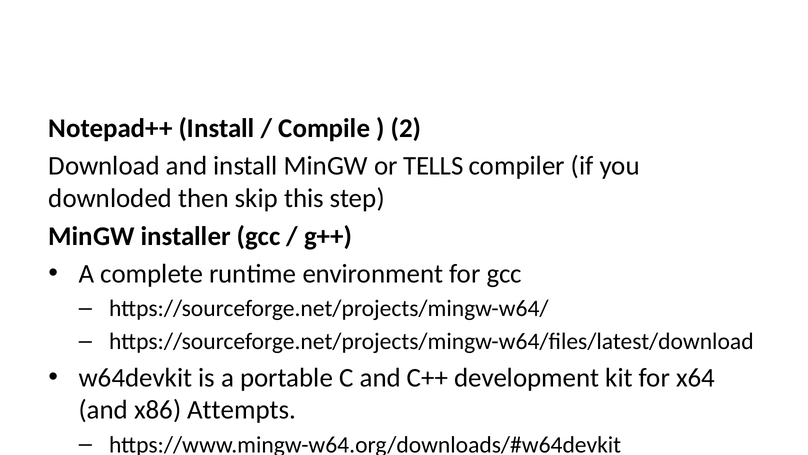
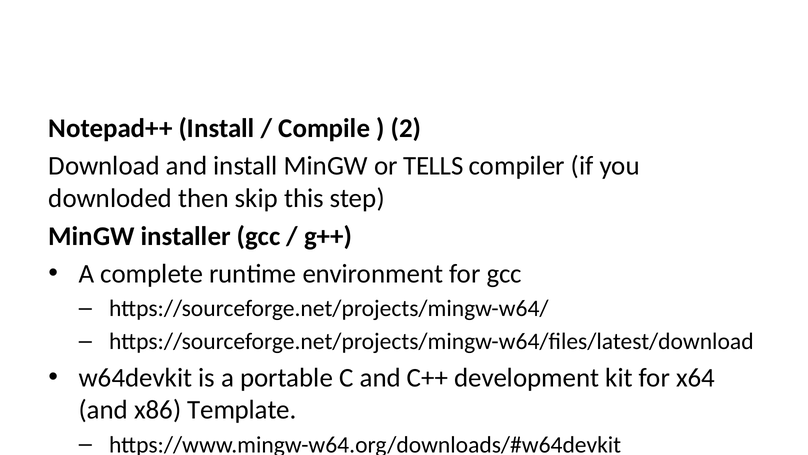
Attempts: Attempts -> Template (242, 410)
